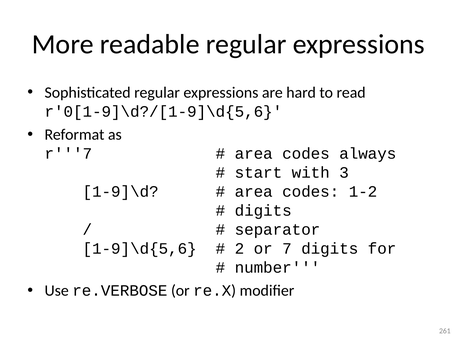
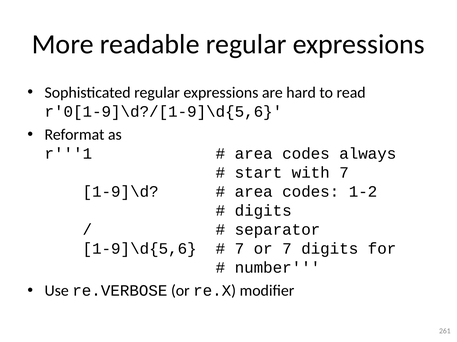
r'''7: r'''7 -> r'''1 (68, 154)
with 3: 3 -> 7 (344, 173)
2: 2 -> 7 (239, 249)
